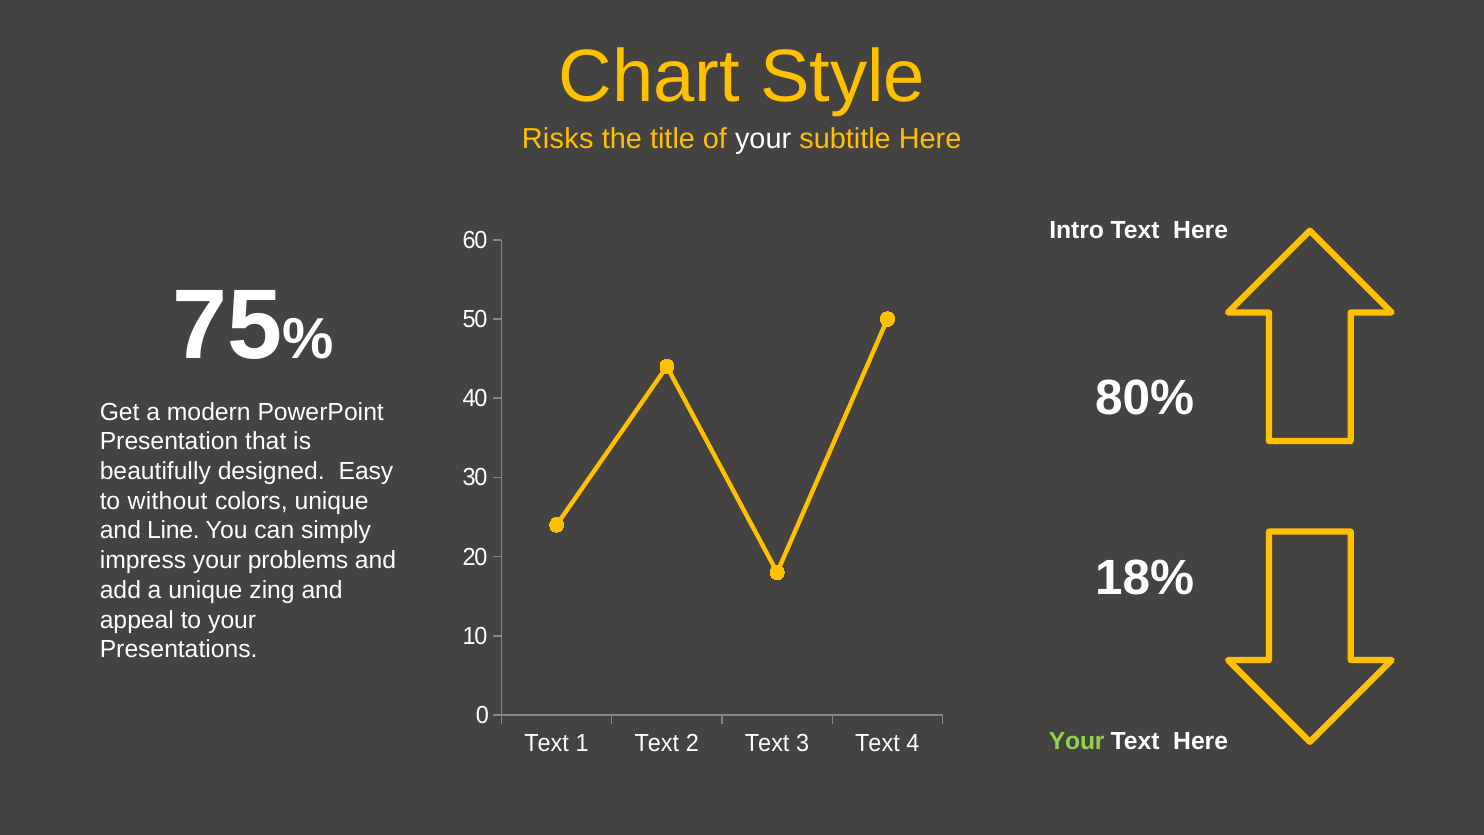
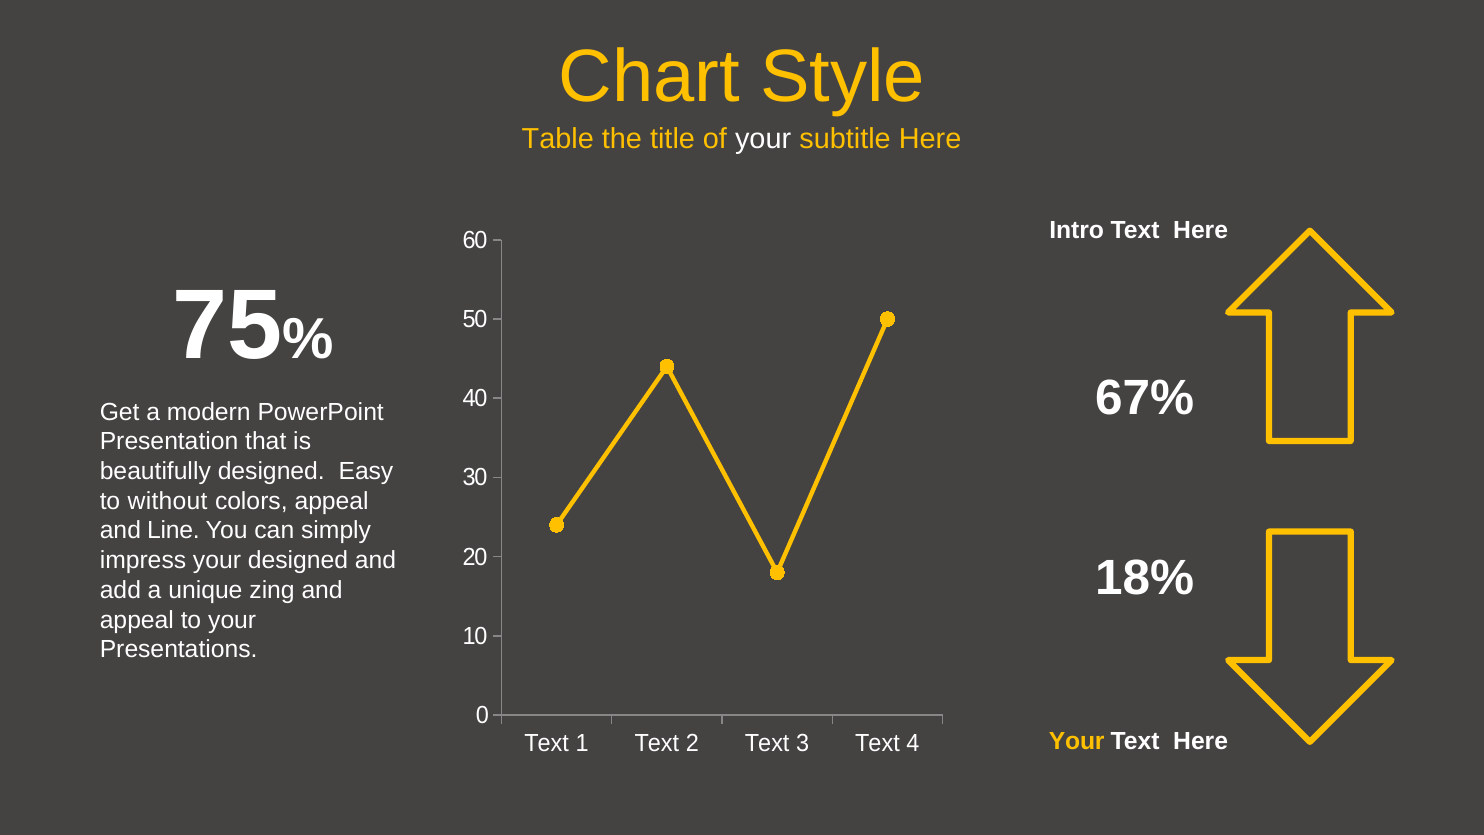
Risks: Risks -> Table (558, 139)
80%: 80% -> 67% (1145, 398)
colors unique: unique -> appeal (332, 501)
your problems: problems -> designed (298, 560)
Your colour: light green -> yellow (1077, 741)
